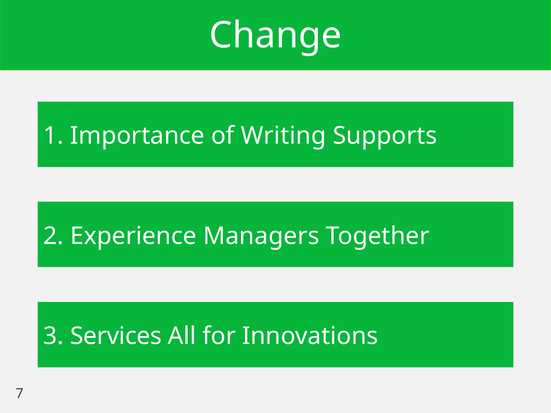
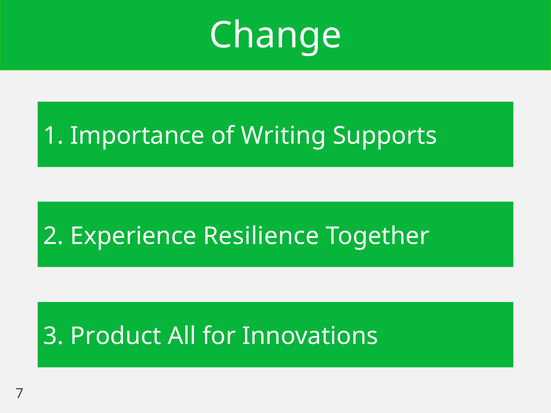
Managers: Managers -> Resilience (261, 236)
Services: Services -> Product (116, 336)
